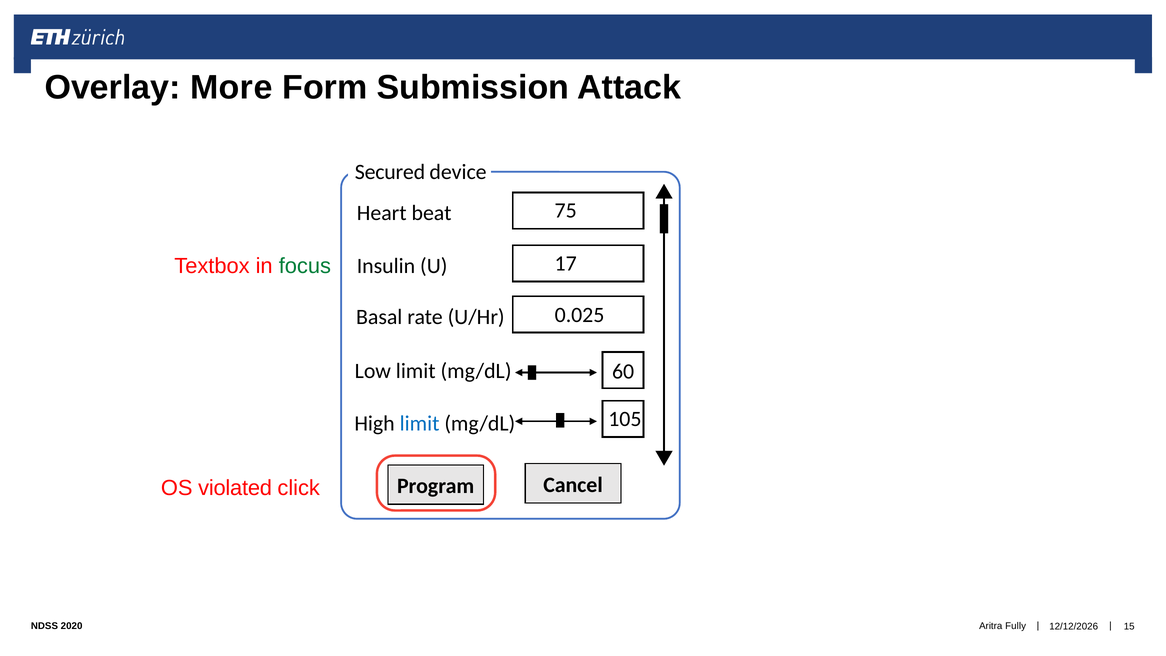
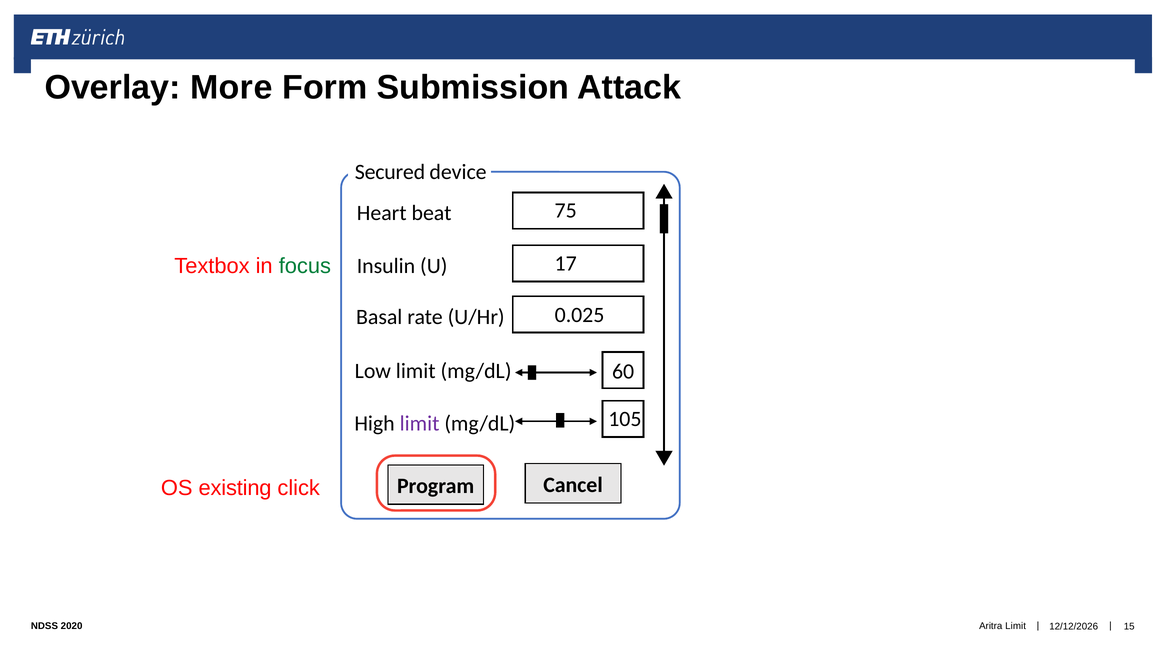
limit colour: blue -> purple (420, 424)
violated: violated -> existing (235, 488)
Aritra Fully: Fully -> Limit (1016, 626)
